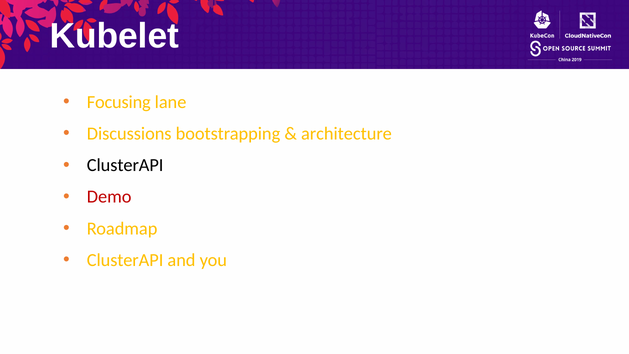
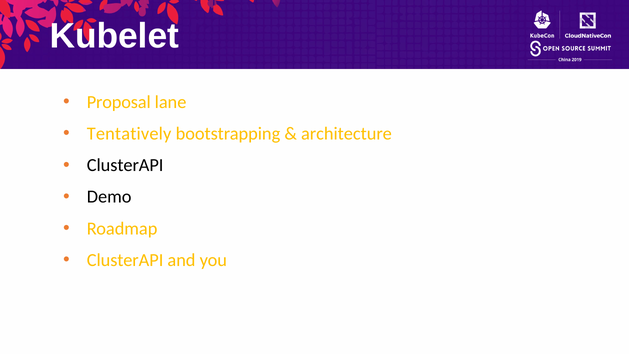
Focusing: Focusing -> Proposal (119, 102)
Discussions: Discussions -> Tentatively (129, 134)
Demo colour: red -> black (109, 197)
